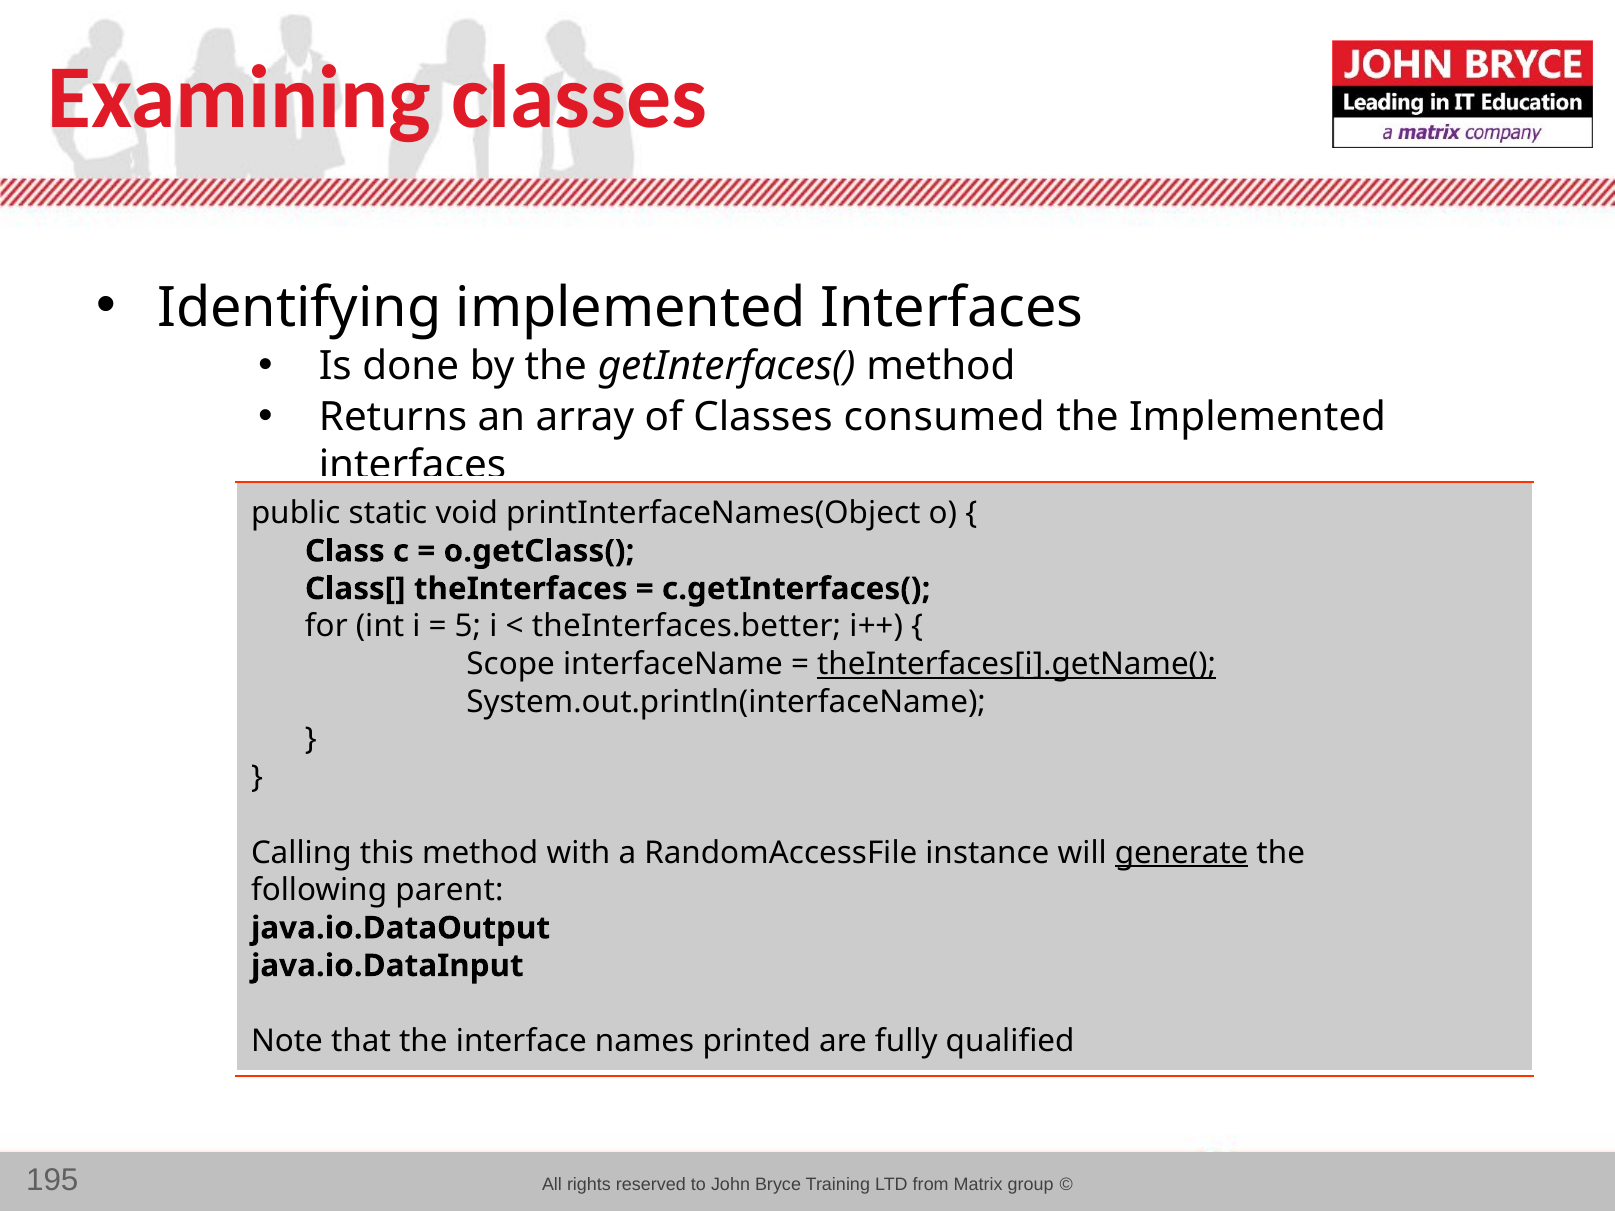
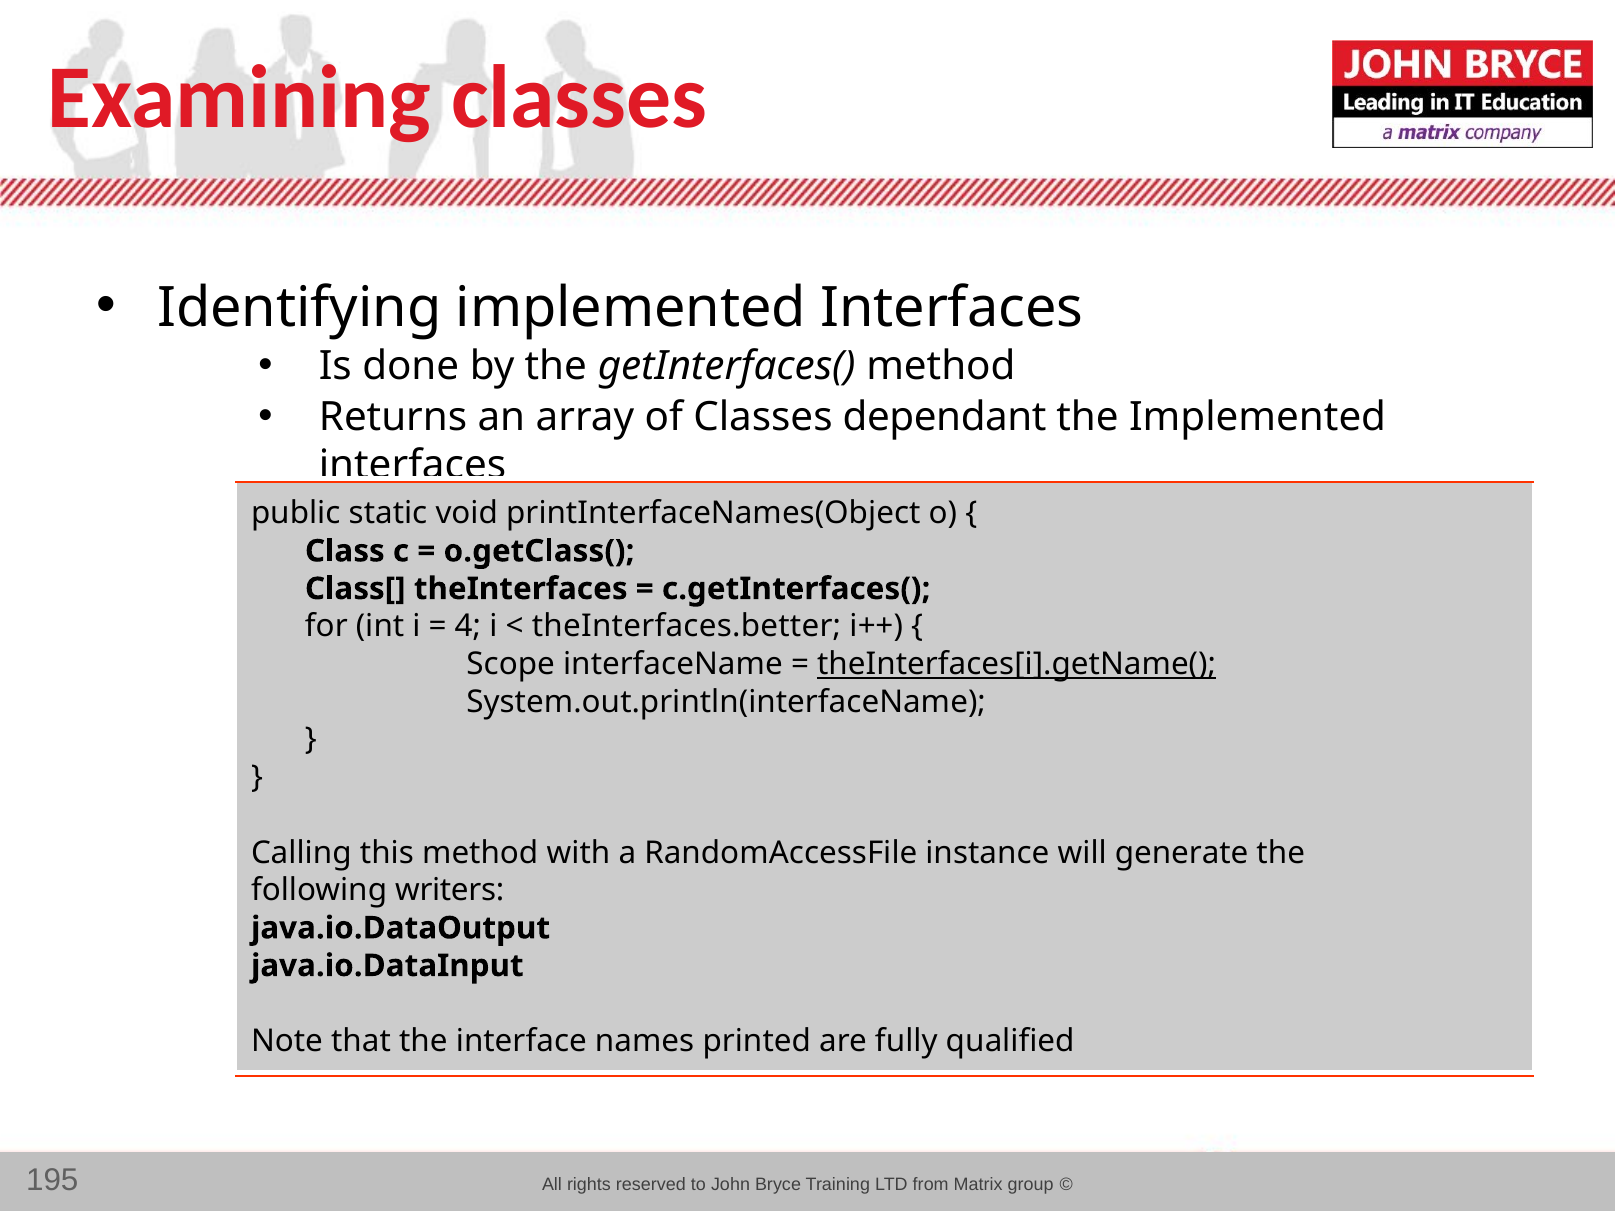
consumed: consumed -> dependant (945, 417)
5: 5 -> 4 (468, 627)
generate underline: present -> none (1182, 853)
parent: parent -> writers (450, 891)
